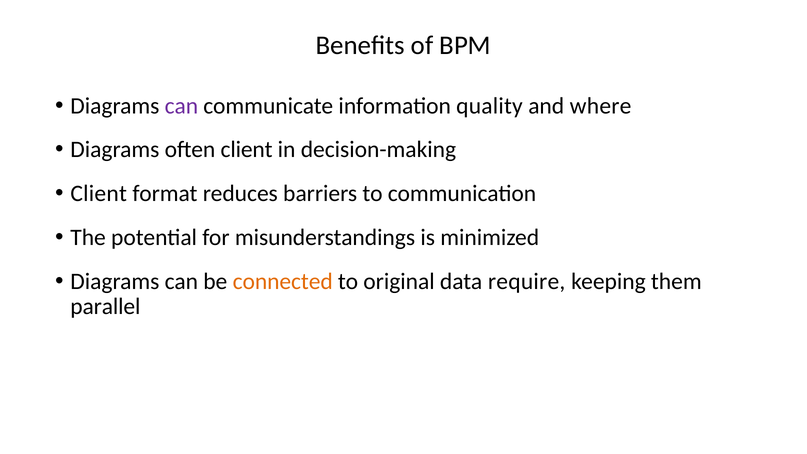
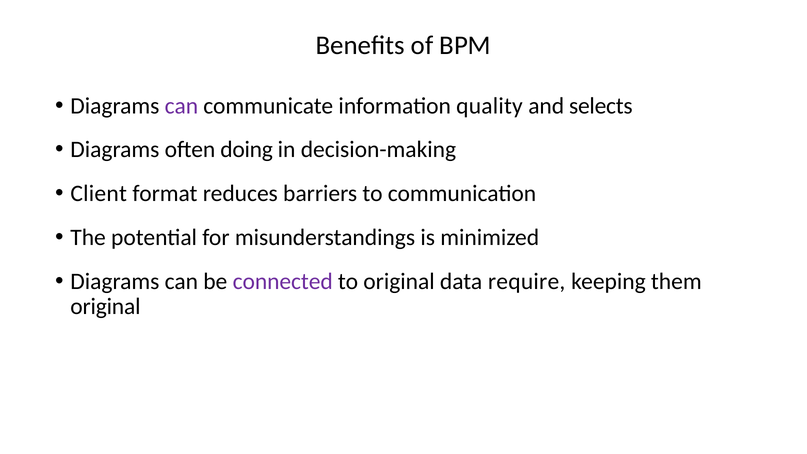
where: where -> selects (601, 106)
often client: client -> doing (247, 150)
connected colour: orange -> purple (283, 281)
parallel: parallel -> original (105, 307)
